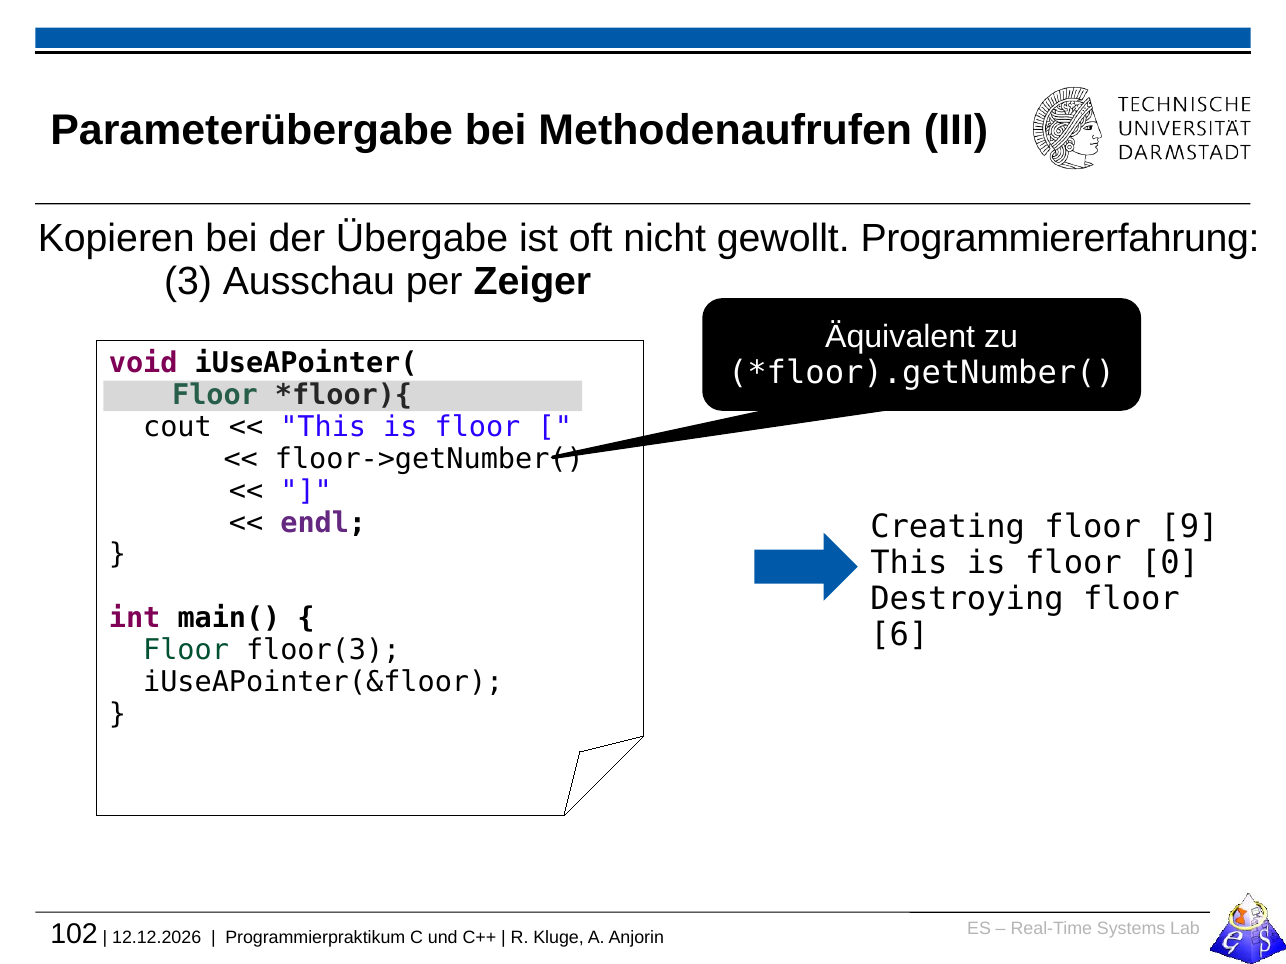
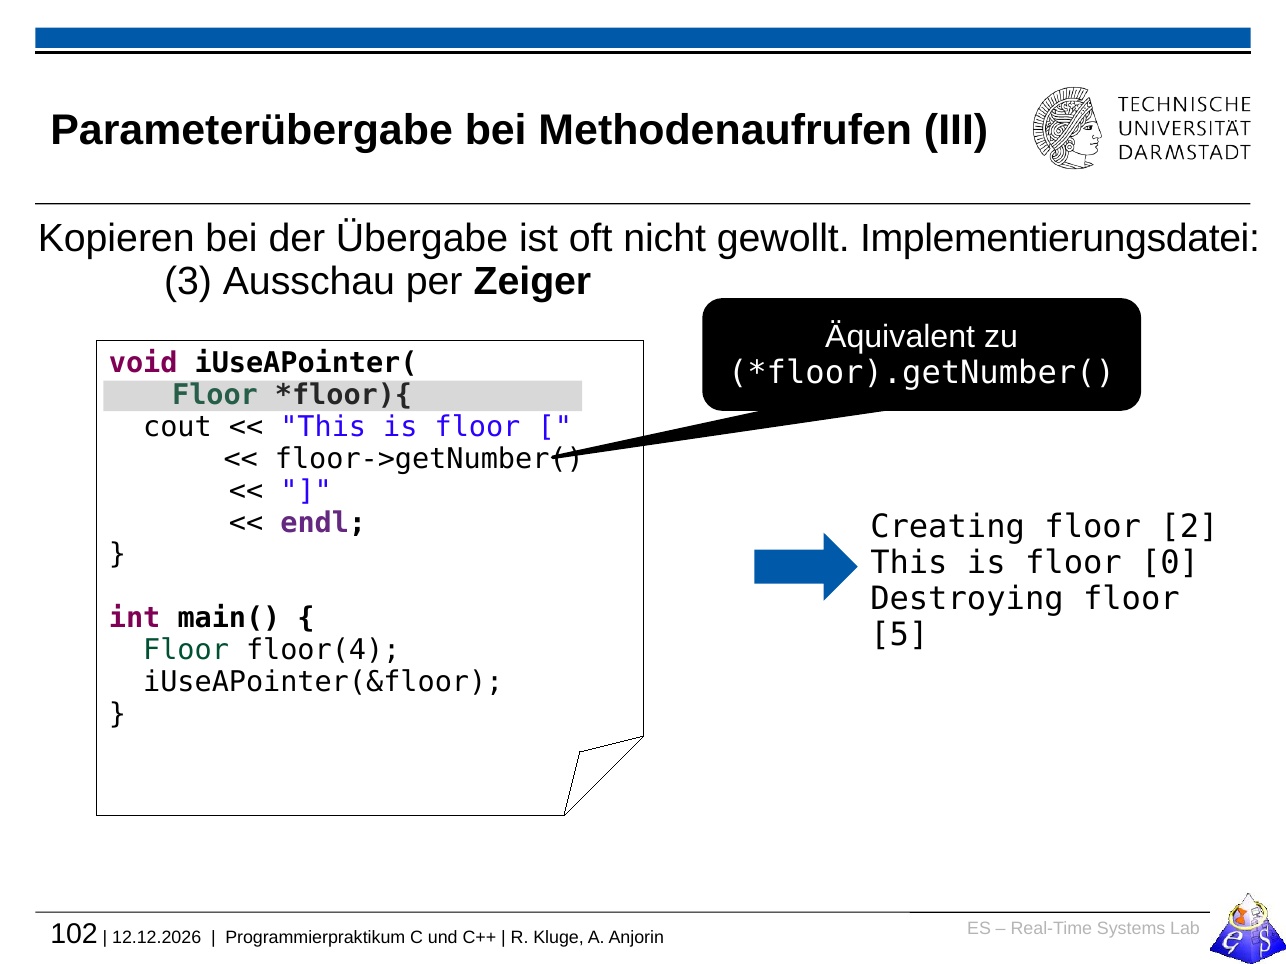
Programmiererfahrung: Programmiererfahrung -> Implementierungsdatei (1060, 238)
9: 9 -> 2 (1189, 527)
6: 6 -> 5 (899, 635)
floor(3: floor(3 -> floor(4 (323, 650)
